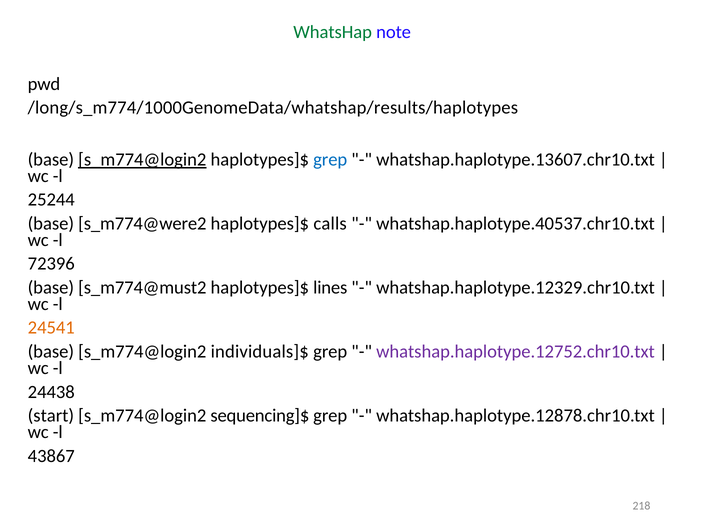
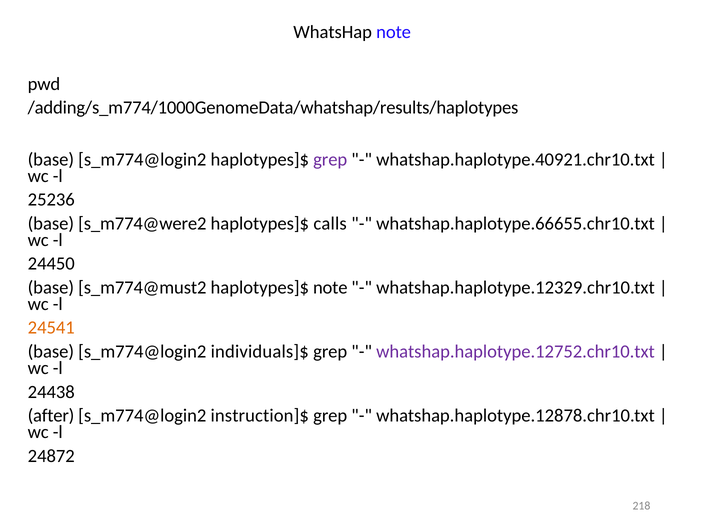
WhatsHap colour: green -> black (333, 32)
/long/s_m774/1000GenomeData/whatshap/results/haplotypes: /long/s_m774/1000GenomeData/whatshap/results/haplotypes -> /adding/s_m774/1000GenomeData/whatshap/results/haplotypes (273, 108)
s_m774@login2 underline: present -> none (142, 160)
grep colour: blue -> purple (330, 160)
whatshap.haplotype.13607.chr10.txt: whatshap.haplotype.13607.chr10.txt -> whatshap.haplotype.40921.chr10.txt (515, 160)
25244: 25244 -> 25236 (51, 200)
whatshap.haplotype.40537.chr10.txt: whatshap.haplotype.40537.chr10.txt -> whatshap.haplotype.66655.chr10.txt (515, 224)
72396: 72396 -> 24450 (51, 264)
haplotypes]$ lines: lines -> note (330, 288)
start: start -> after (51, 415)
sequencing]$: sequencing]$ -> instruction]$ (260, 415)
43867: 43867 -> 24872 (51, 455)
